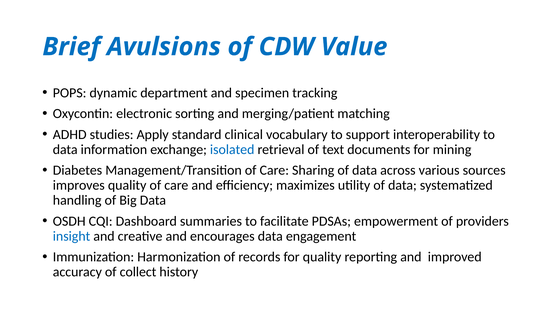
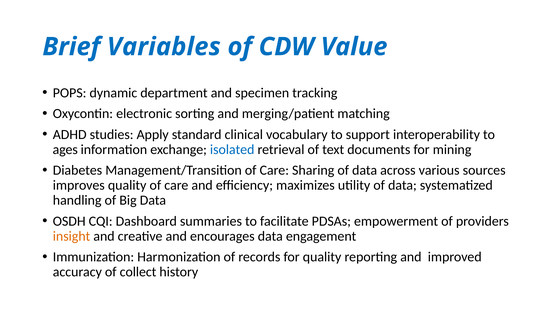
Avulsions: Avulsions -> Variables (164, 47)
data: data -> ages (65, 149)
insight colour: blue -> orange (72, 236)
